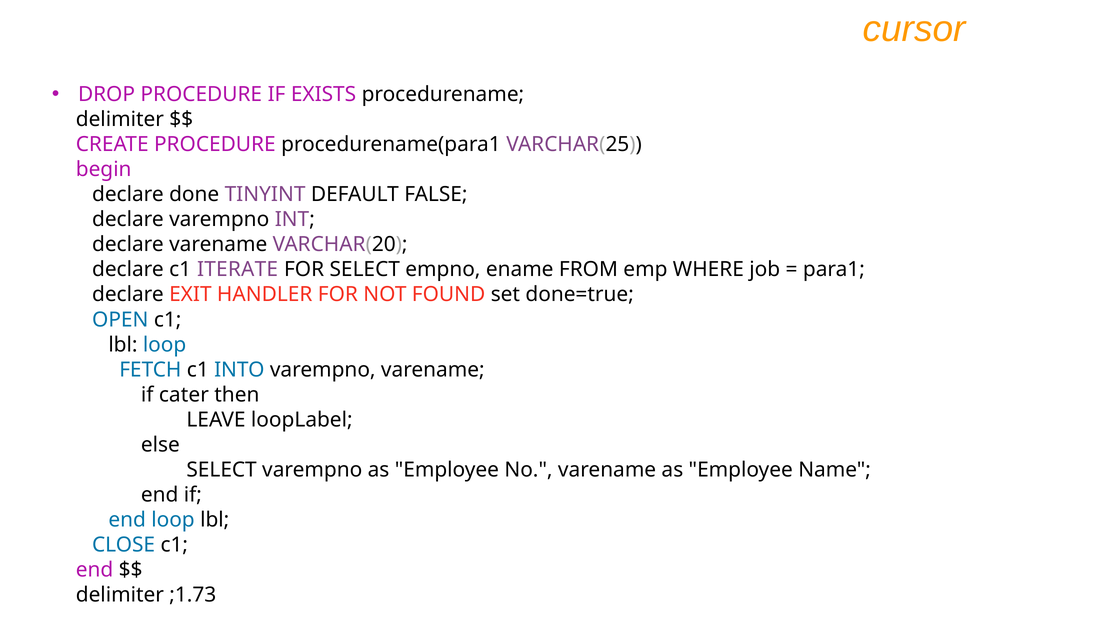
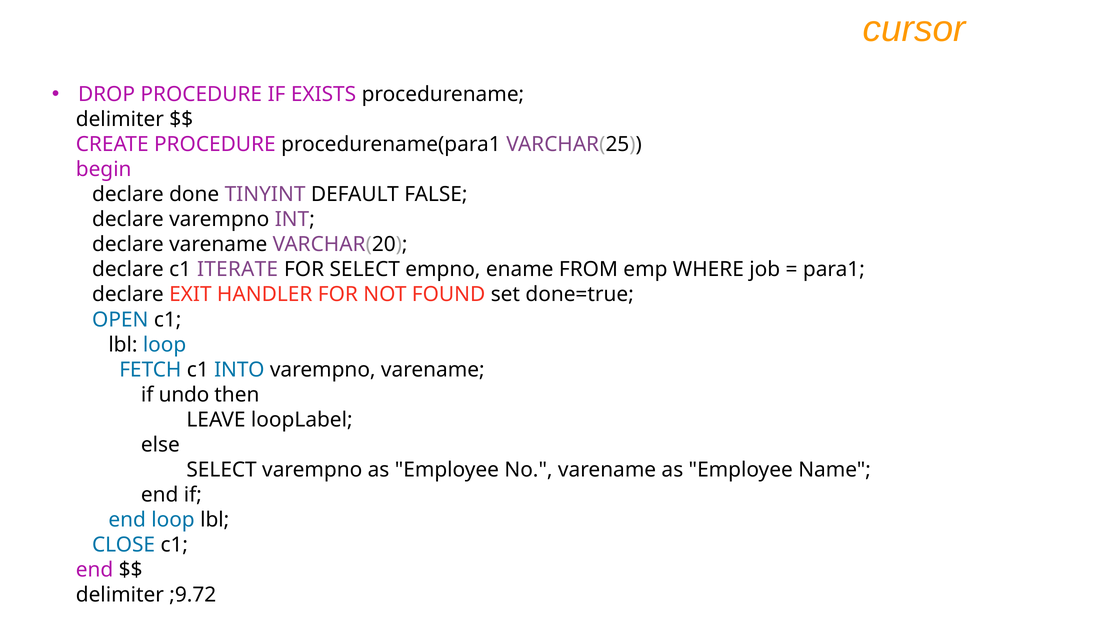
cater: cater -> undo (184, 395)
;1.73: ;1.73 -> ;9.72 (193, 595)
